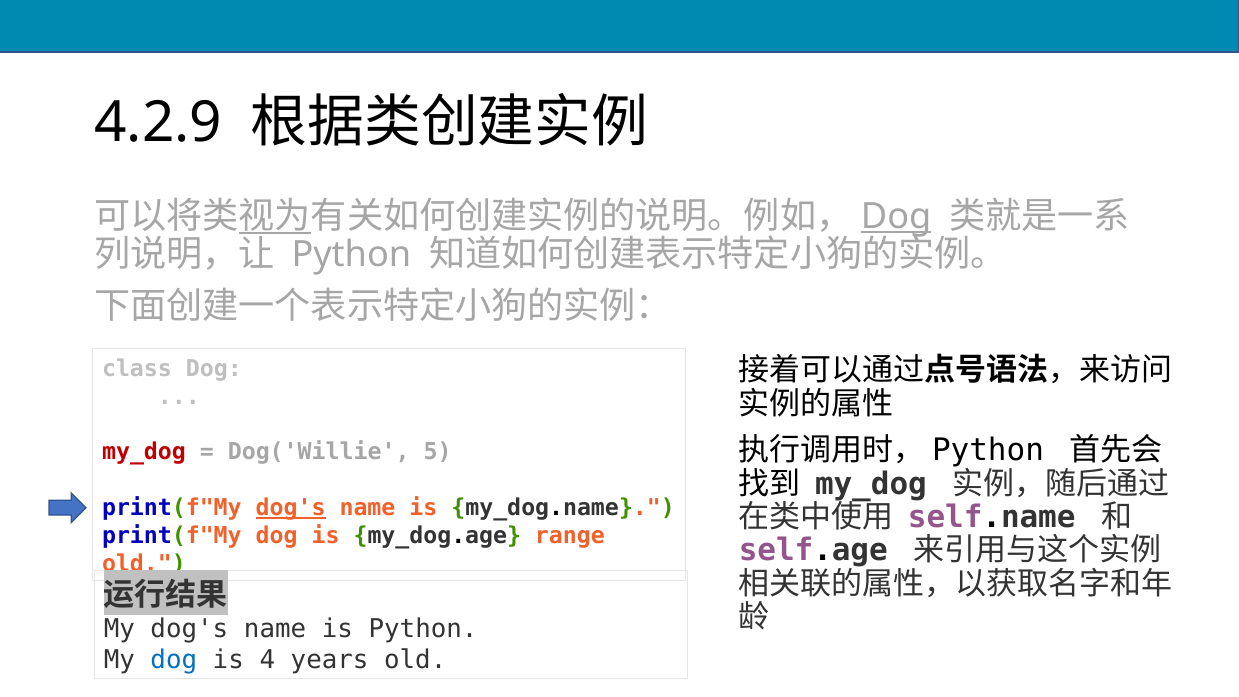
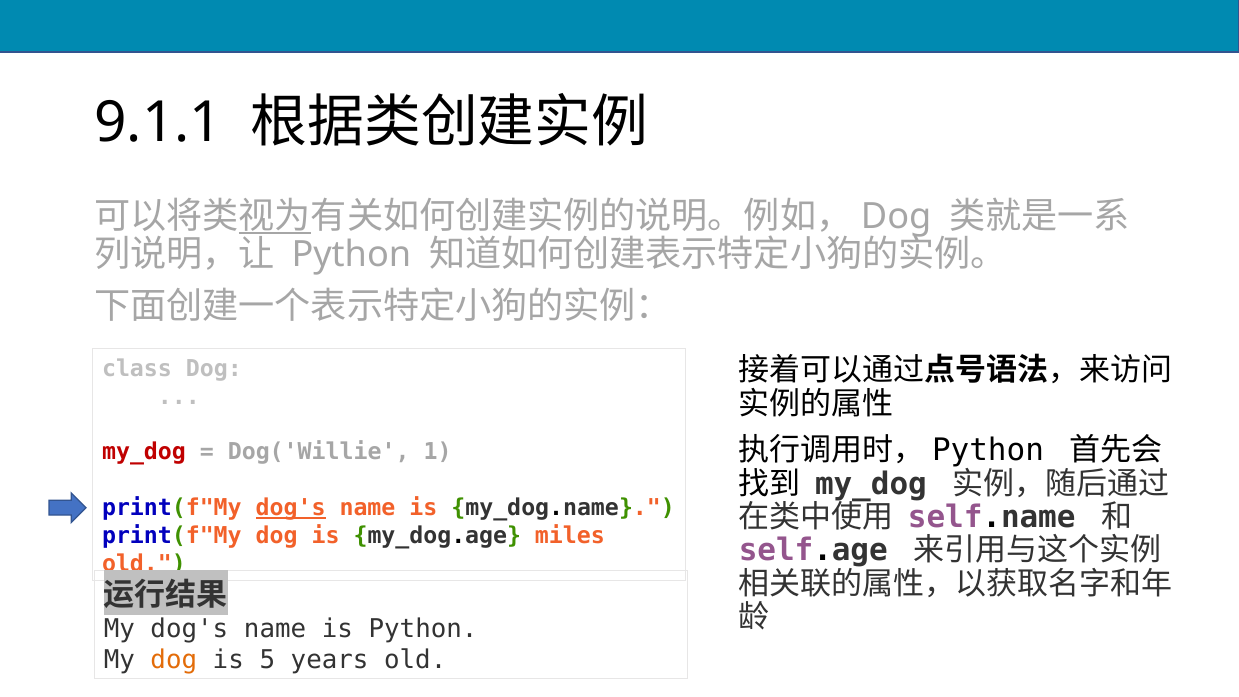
4.2.9: 4.2.9 -> 9.1.1 (158, 123)
Dog underline: present -> none (896, 216)
5: 5 -> 1 (438, 452)
range: range -> miles (570, 536)
dog colour: blue -> orange (174, 660)
4: 4 -> 5 (267, 660)
